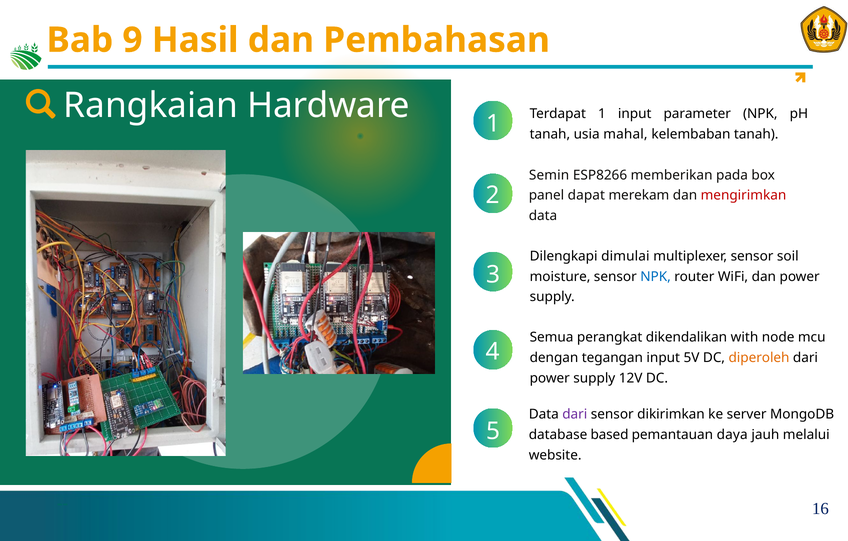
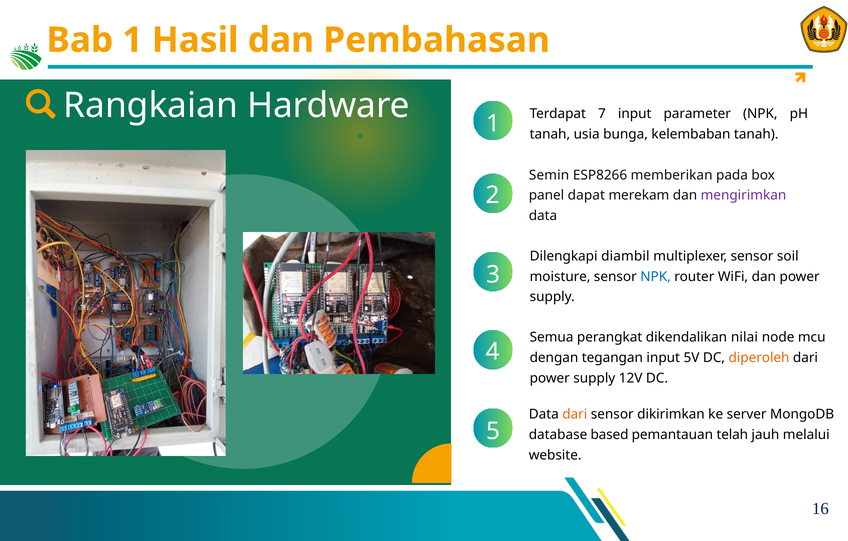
Bab 9: 9 -> 1 (132, 40)
Terdapat 1: 1 -> 7 (602, 114)
mahal: mahal -> bunga (626, 134)
mengirimkan colour: red -> purple (743, 195)
dimulai: dimulai -> diambil (625, 256)
with: with -> nilai (744, 337)
dari colour: purple -> orange (575, 414)
daya: daya -> telah (732, 435)
